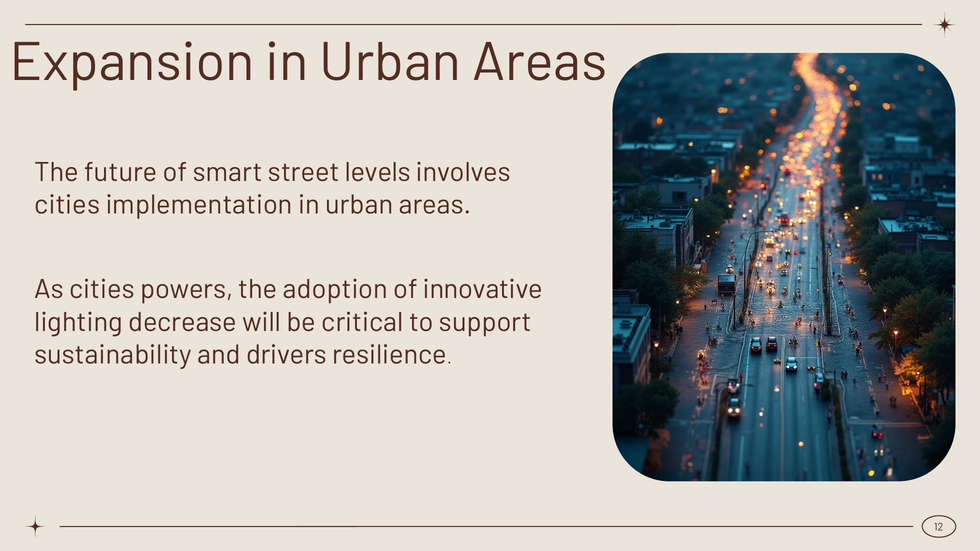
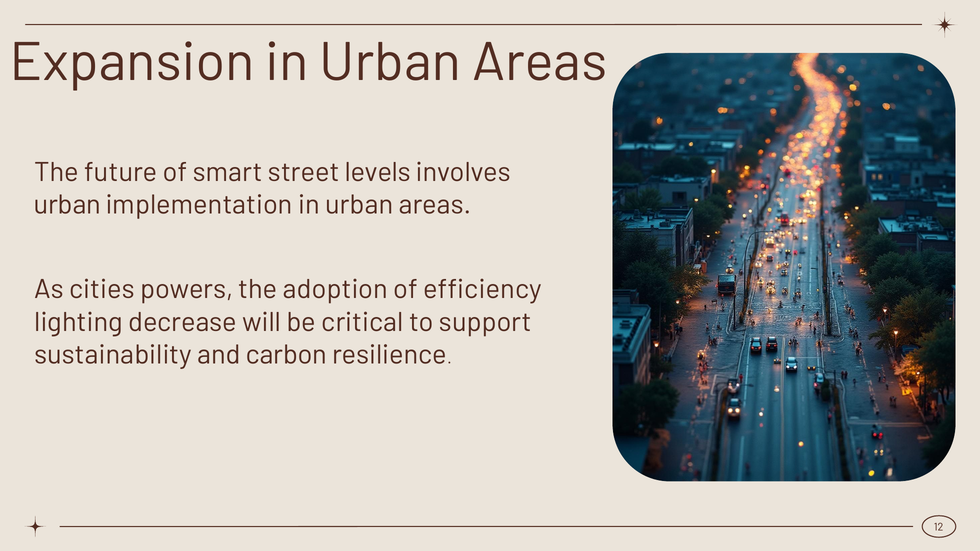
cities: cities -> urban (67, 205)
innovative: innovative -> efficiency (483, 290)
drivers: drivers -> carbon (286, 355)
